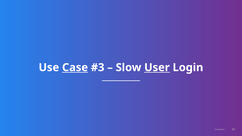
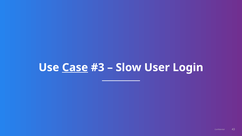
User underline: present -> none (157, 68)
